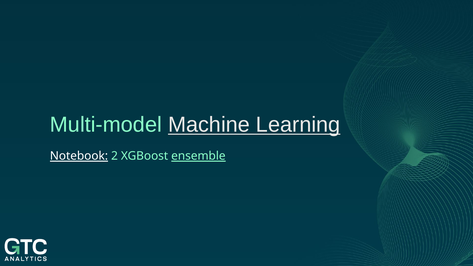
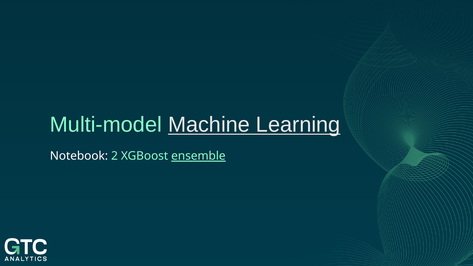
Notebook underline: present -> none (79, 156)
